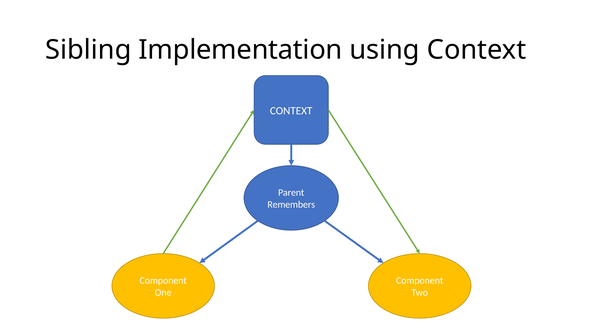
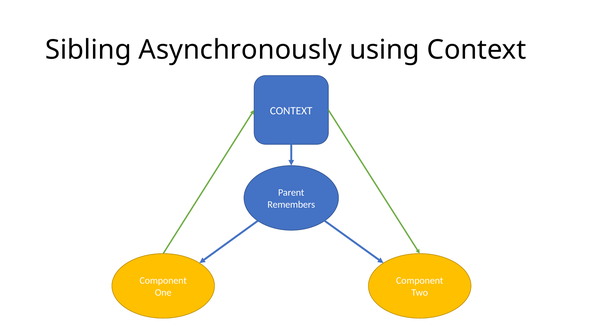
Implementation: Implementation -> Asynchronously (240, 50)
